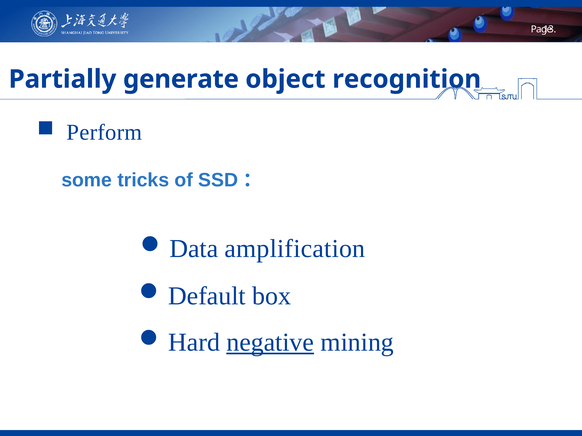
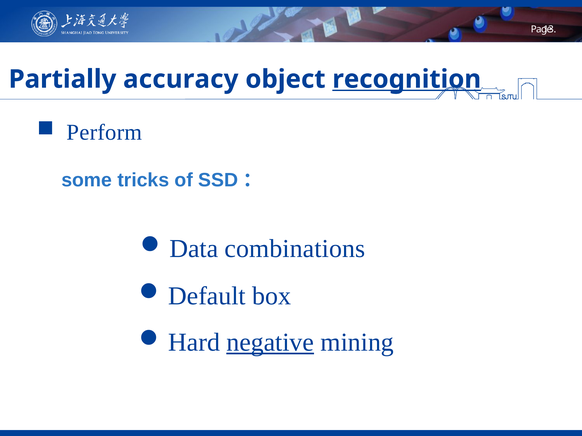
generate: generate -> accuracy (181, 79)
recognition underline: none -> present (407, 79)
amplification: amplification -> combinations (295, 249)
